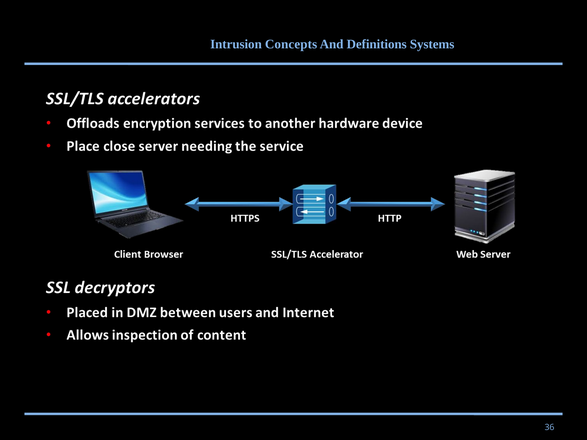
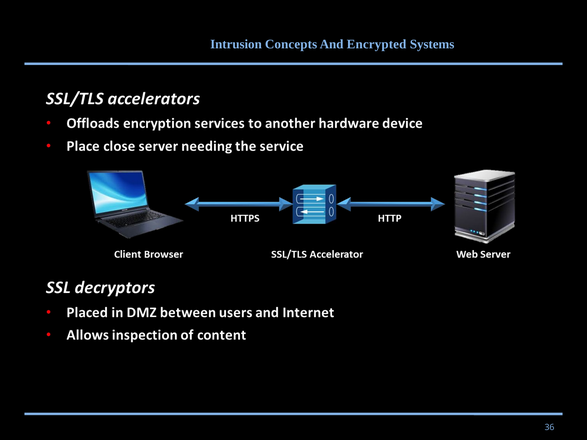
Definitions: Definitions -> Encrypted (377, 44)
